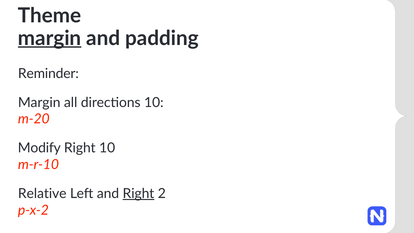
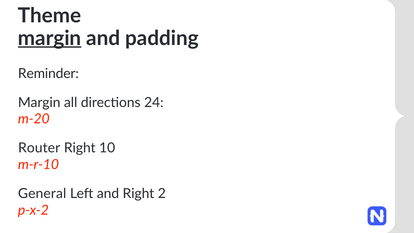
directions 10: 10 -> 24 (154, 102)
Modify: Modify -> Router (39, 148)
Relative: Relative -> General (42, 194)
Right underline: present -> none (138, 194)
